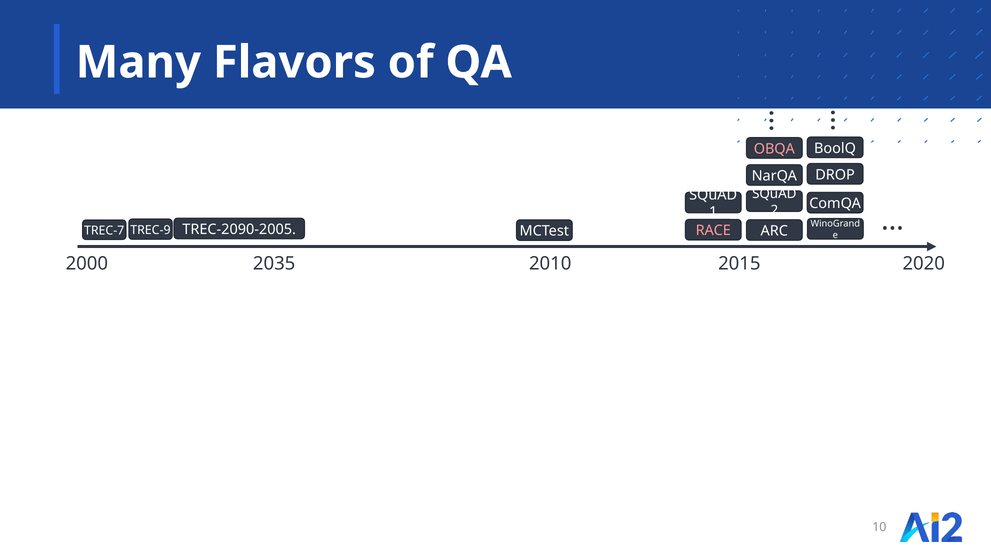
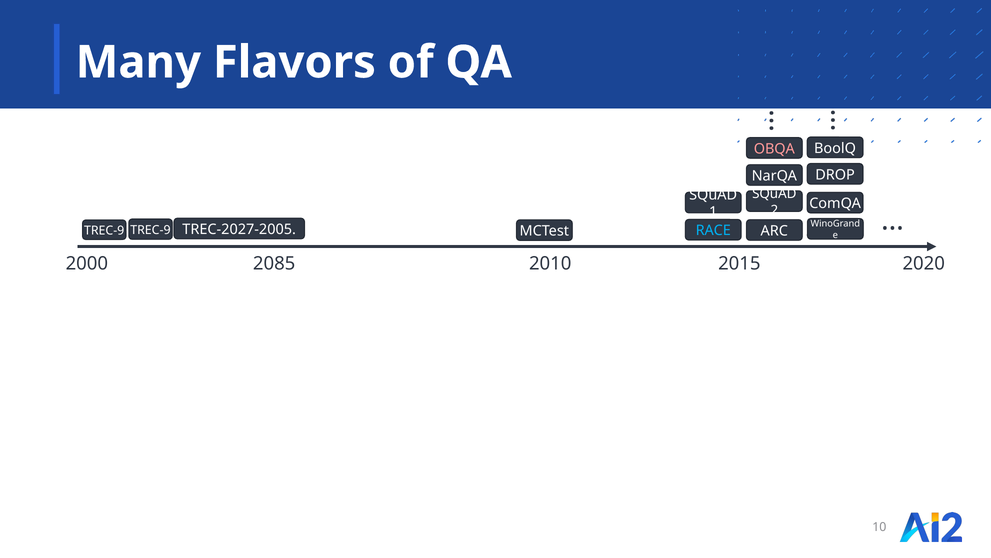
TREC-7: TREC-7 -> TREC-9 (104, 230)
TREC-2090-2005: TREC-2090-2005 -> TREC-2027-2005 (239, 229)
RACE colour: pink -> light blue (713, 230)
2035: 2035 -> 2085 (274, 263)
